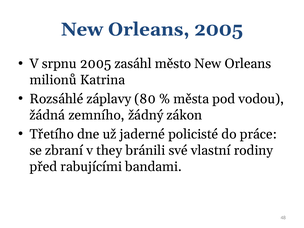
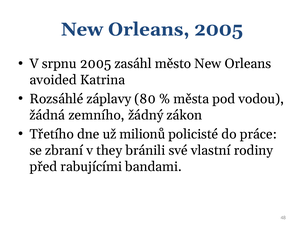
milionů: milionů -> avoided (53, 80)
jaderné: jaderné -> milionů (142, 134)
